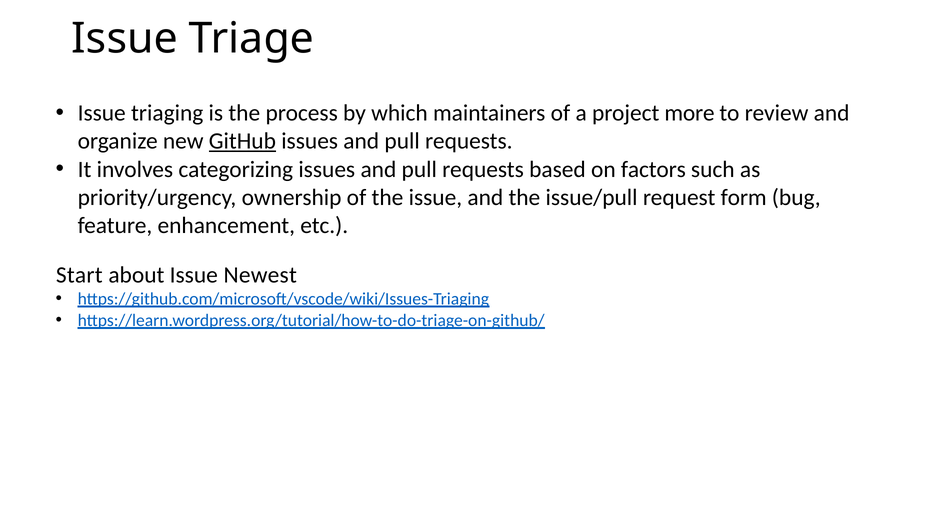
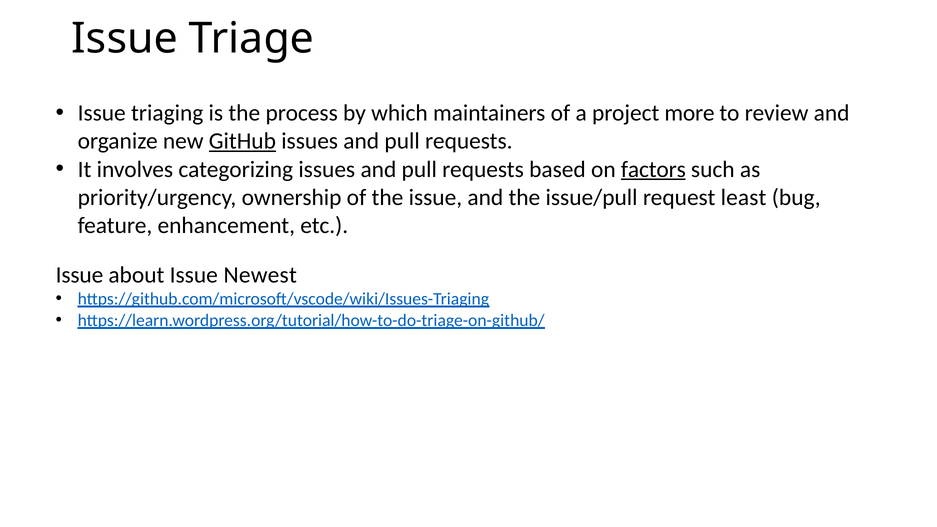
factors underline: none -> present (653, 169)
form: form -> least (744, 198)
Start: Start -> Issue (79, 275)
